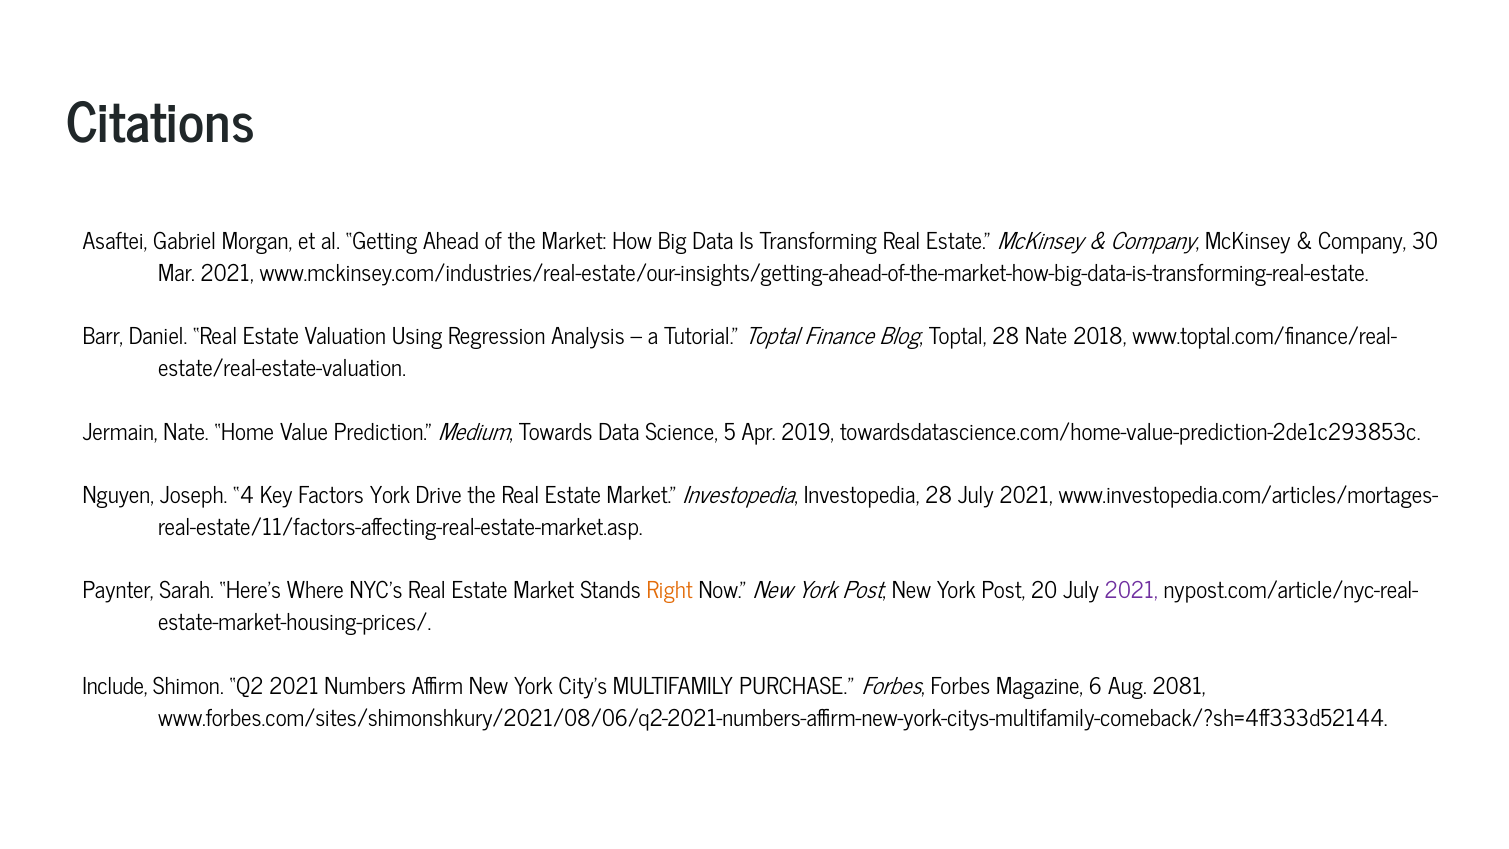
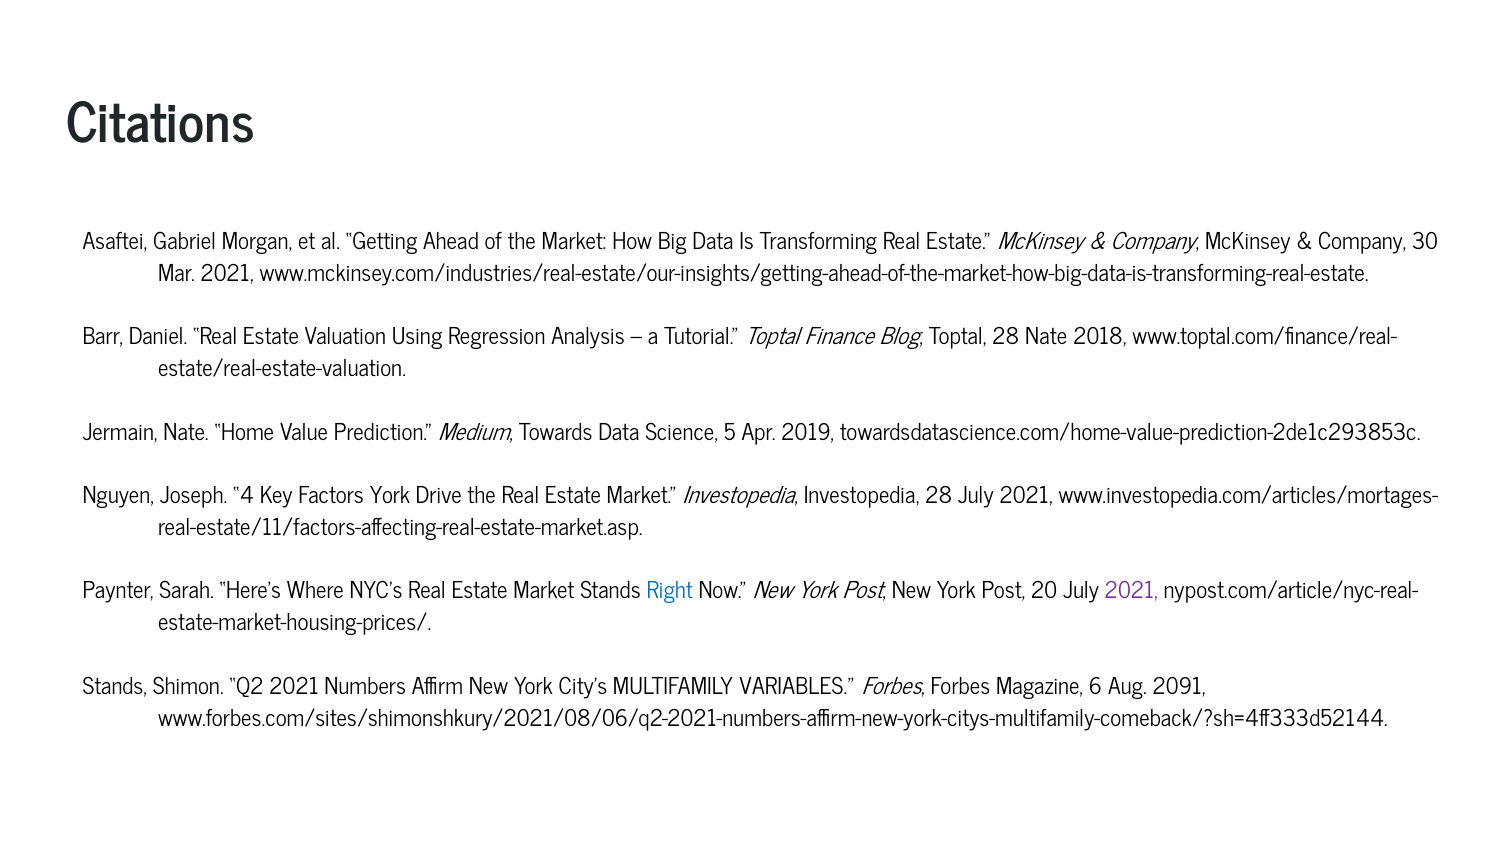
Right colour: orange -> blue (670, 591)
Include: Include -> Stands (115, 687)
PURCHASE: PURCHASE -> VARIABLES (797, 687)
2081: 2081 -> 2091 (1179, 687)
